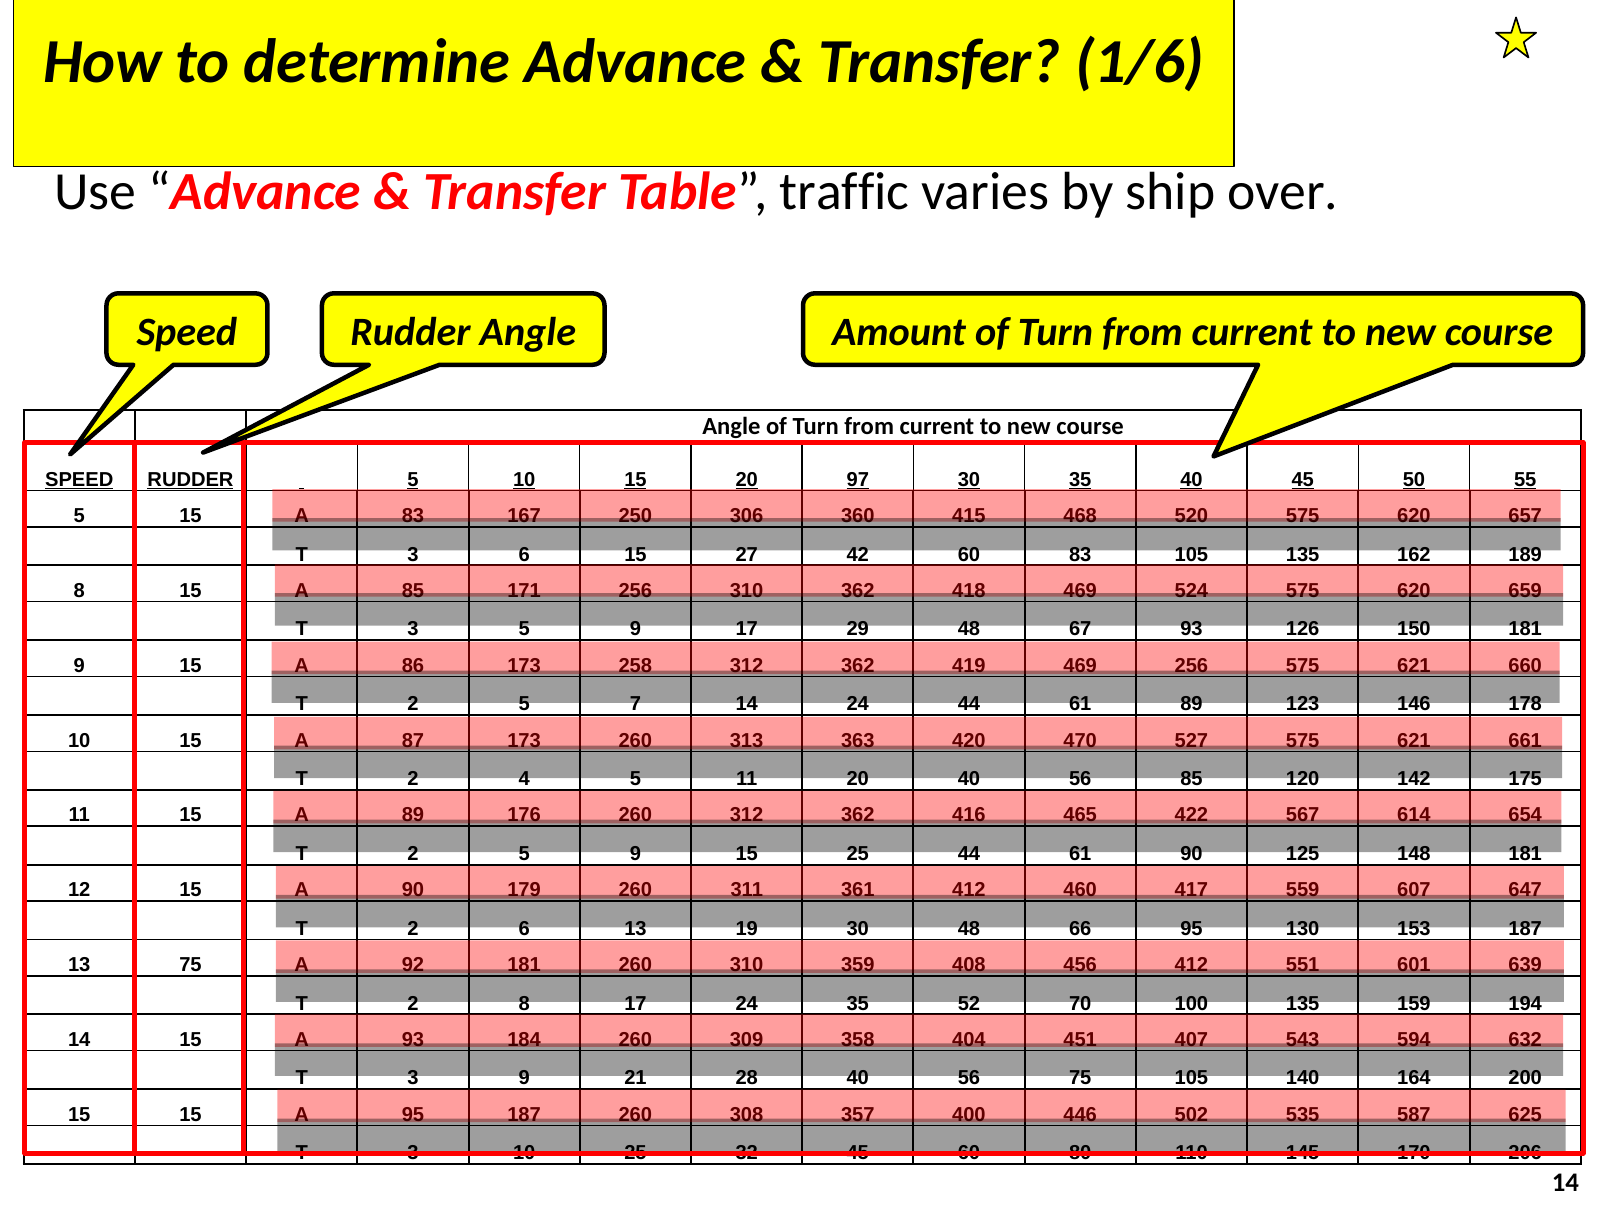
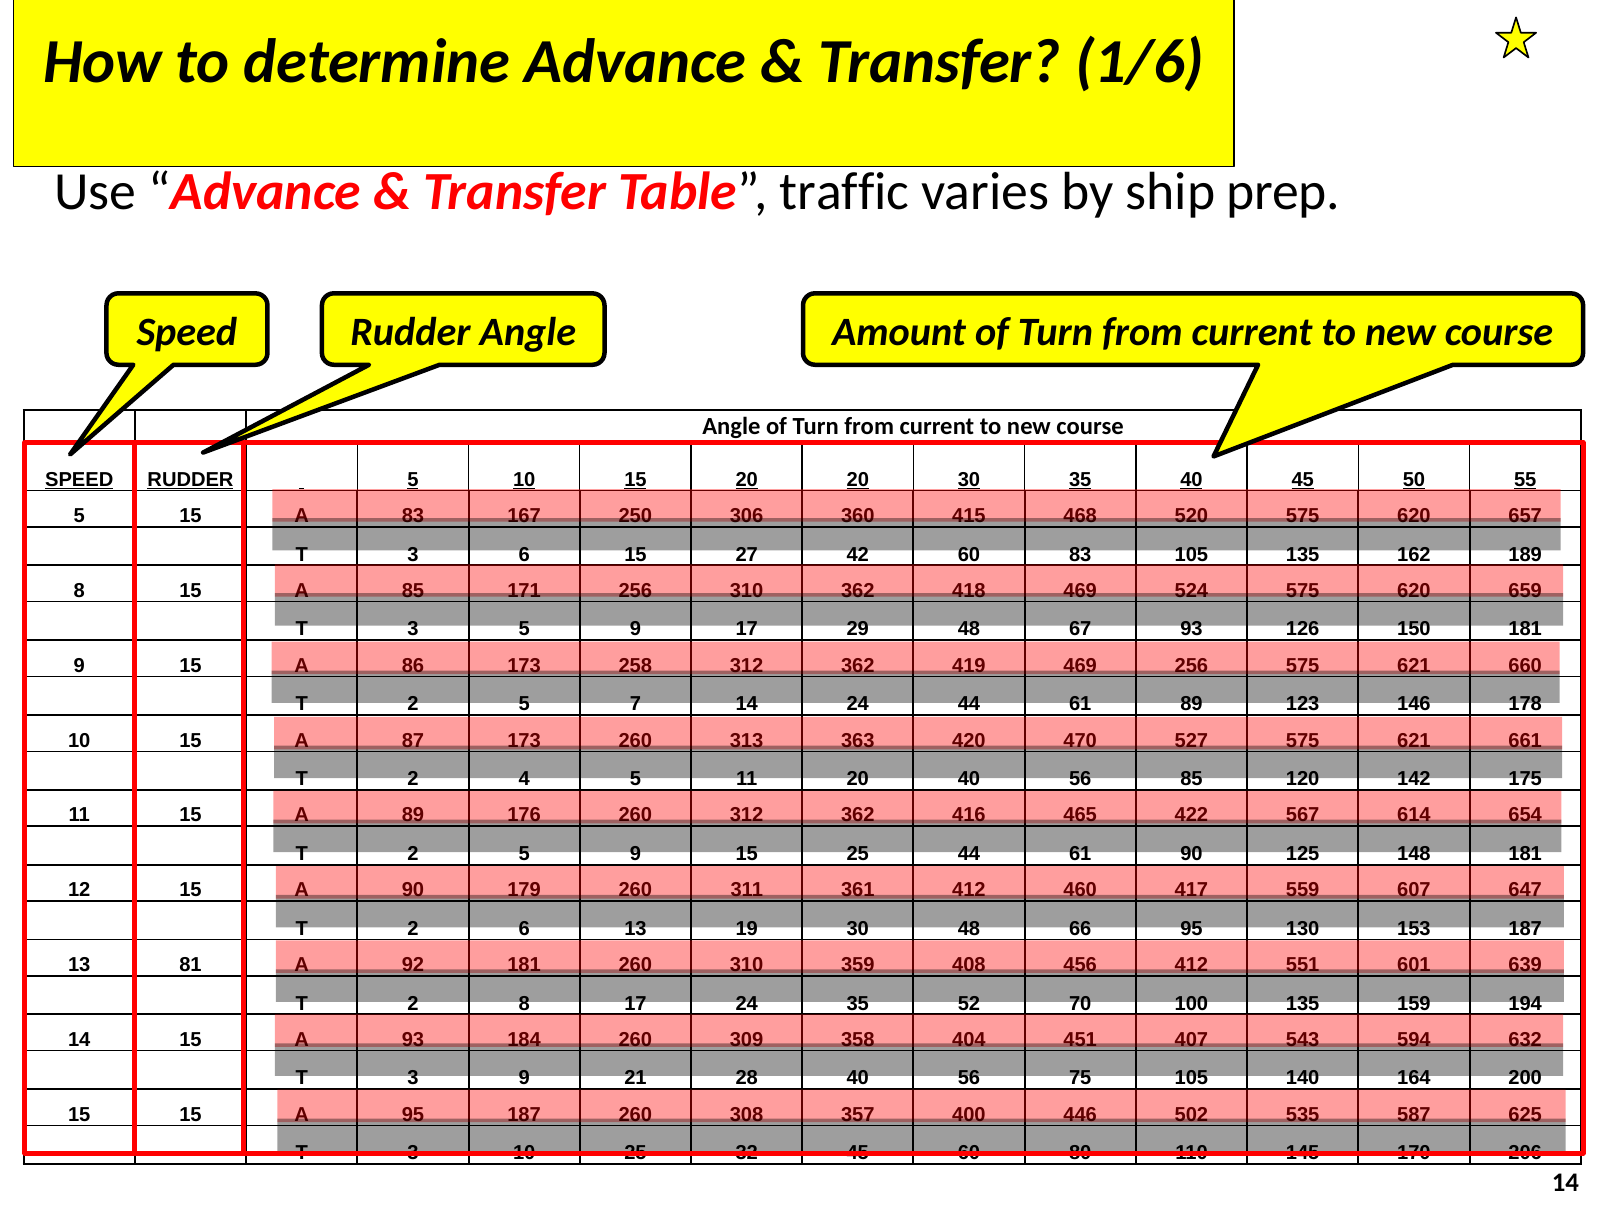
over: over -> prep (1283, 192)
20 97: 97 -> 20 (858, 480)
13 75: 75 -> 81 (190, 965)
